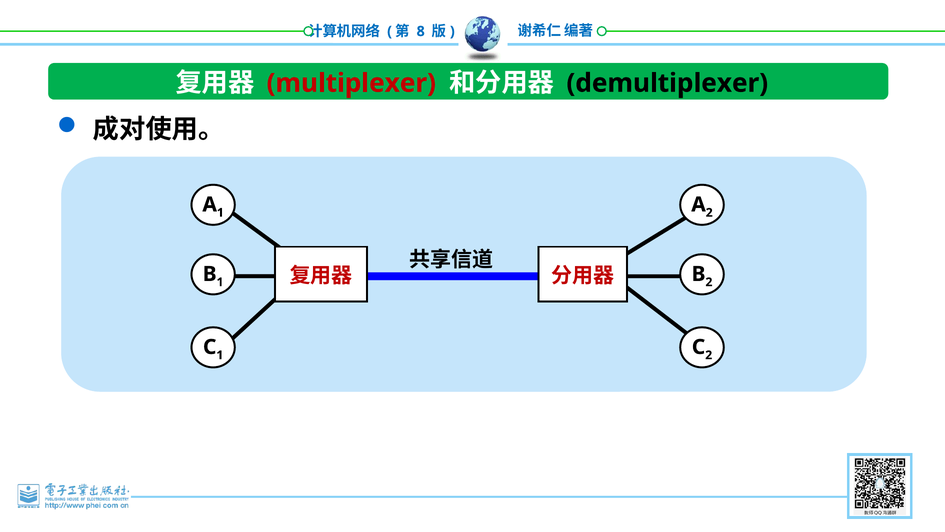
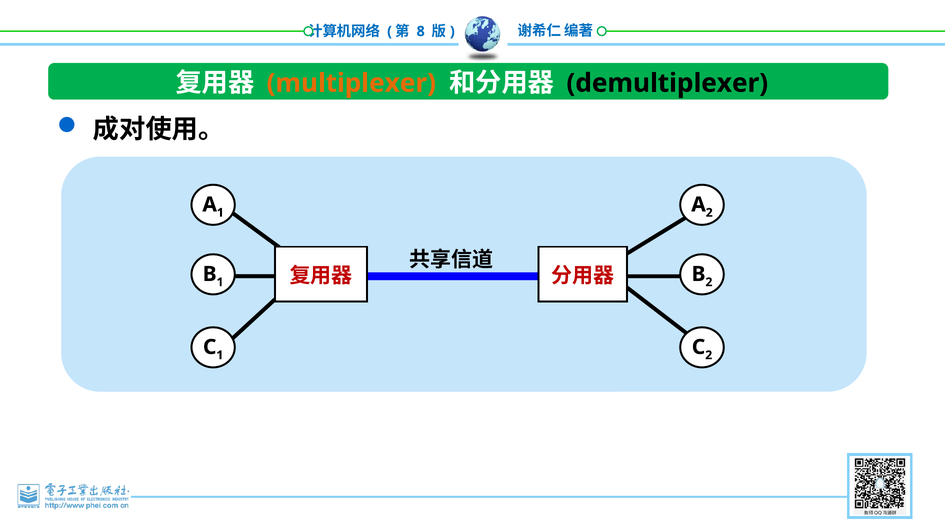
multiplexer colour: red -> orange (351, 83)
